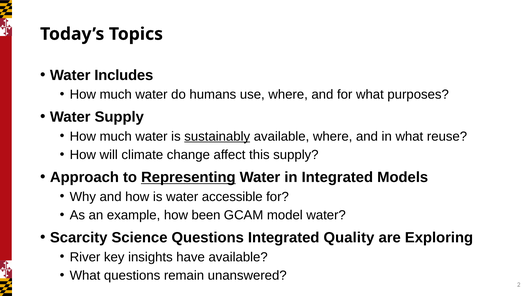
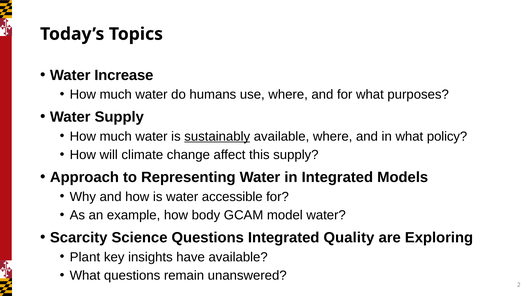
Includes: Includes -> Increase (124, 75)
reuse: reuse -> policy (447, 136)
Representing underline: present -> none (188, 177)
been: been -> body (206, 215)
River: River -> Plant (85, 257)
